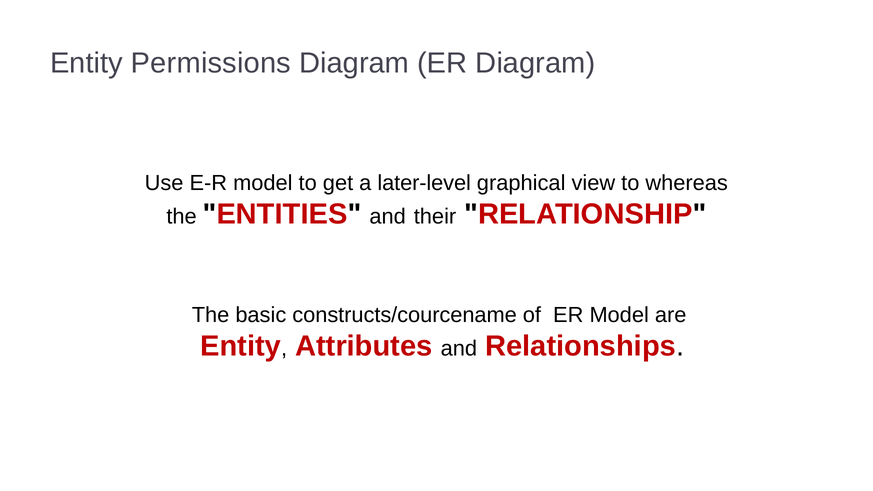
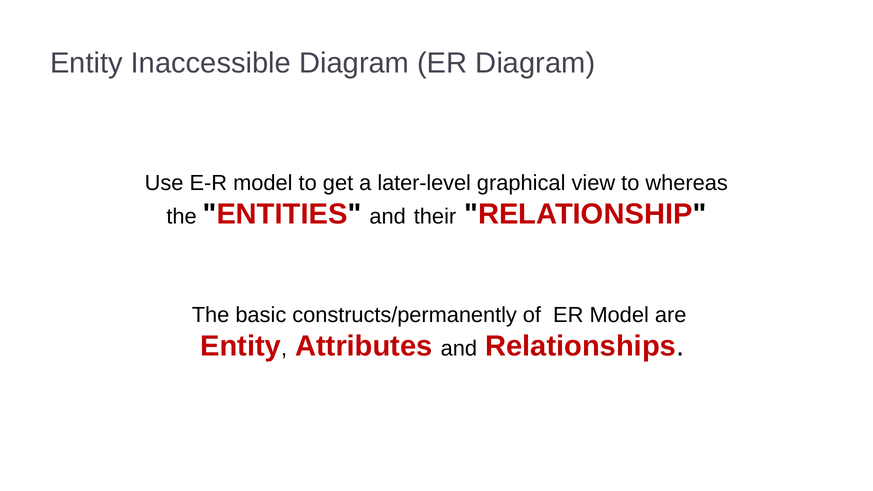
Permissions: Permissions -> Inaccessible (211, 63)
constructs/courcename: constructs/courcename -> constructs/permanently (405, 315)
